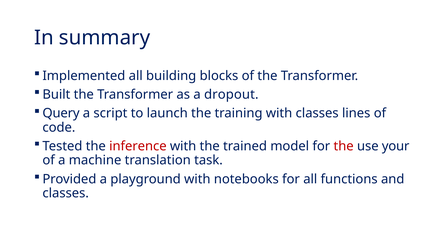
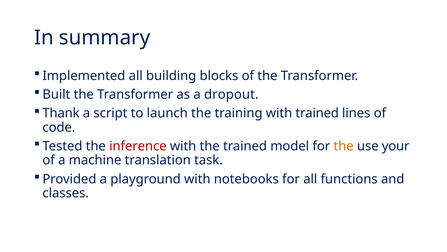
Query: Query -> Thank (61, 113)
with classes: classes -> trained (317, 113)
the colour: red -> orange (344, 146)
